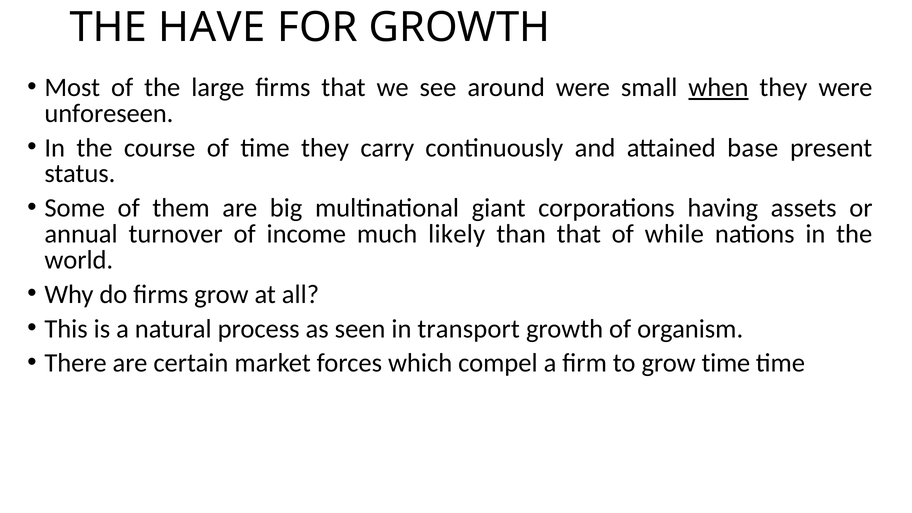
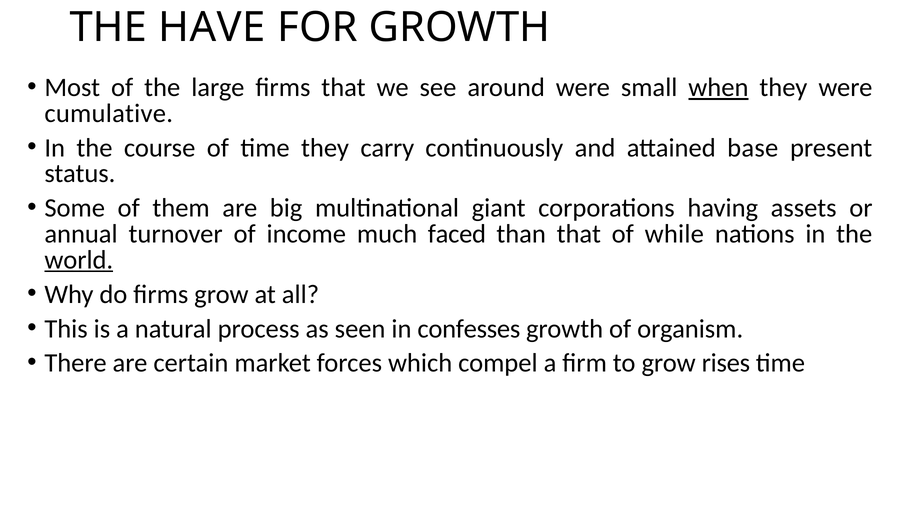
unforeseen: unforeseen -> cumulative (109, 113)
likely: likely -> faced (457, 234)
world underline: none -> present (79, 260)
transport: transport -> confesses (469, 329)
grow time: time -> rises (726, 363)
